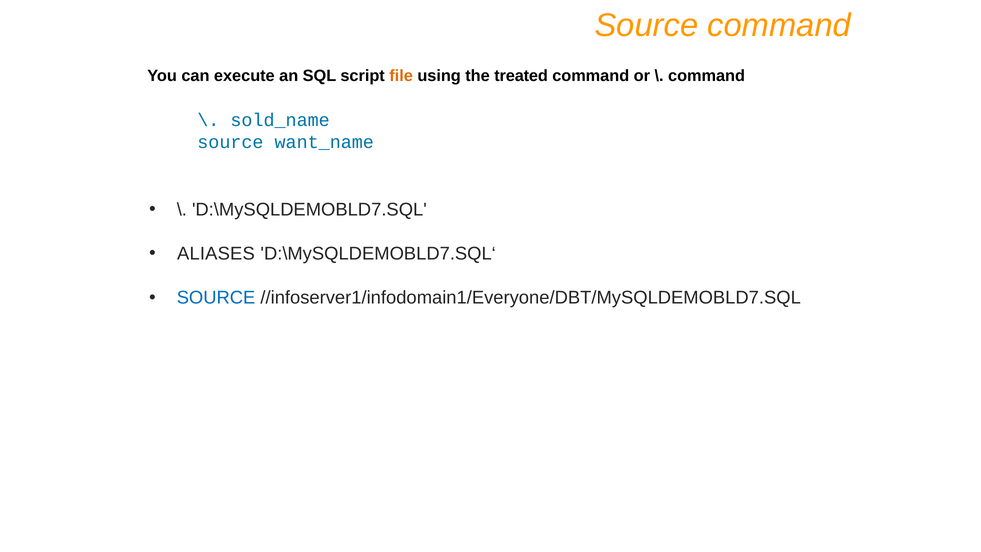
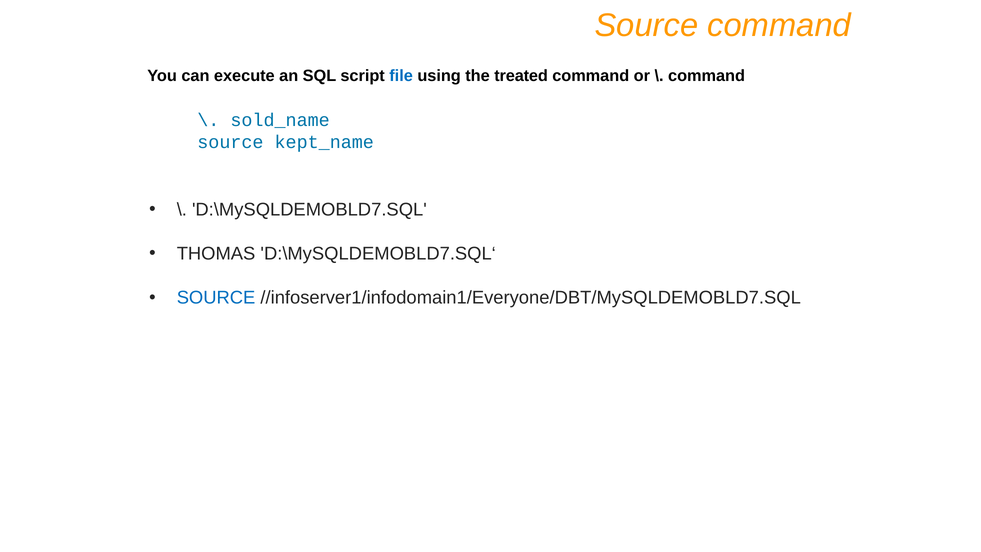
file colour: orange -> blue (401, 76)
want_name: want_name -> kept_name (324, 142)
ALIASES: ALIASES -> THOMAS (216, 254)
